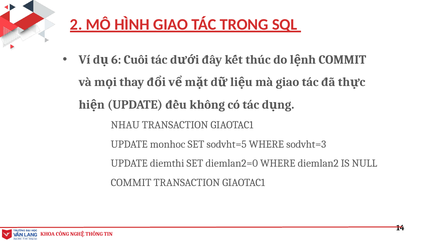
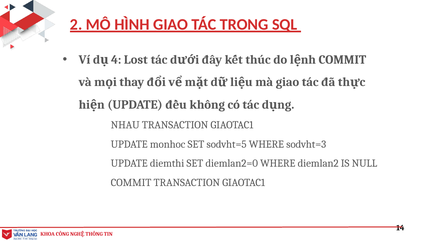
6: 6 -> 4 (116, 60)
Cuối: Cuối -> Lost (136, 60)
